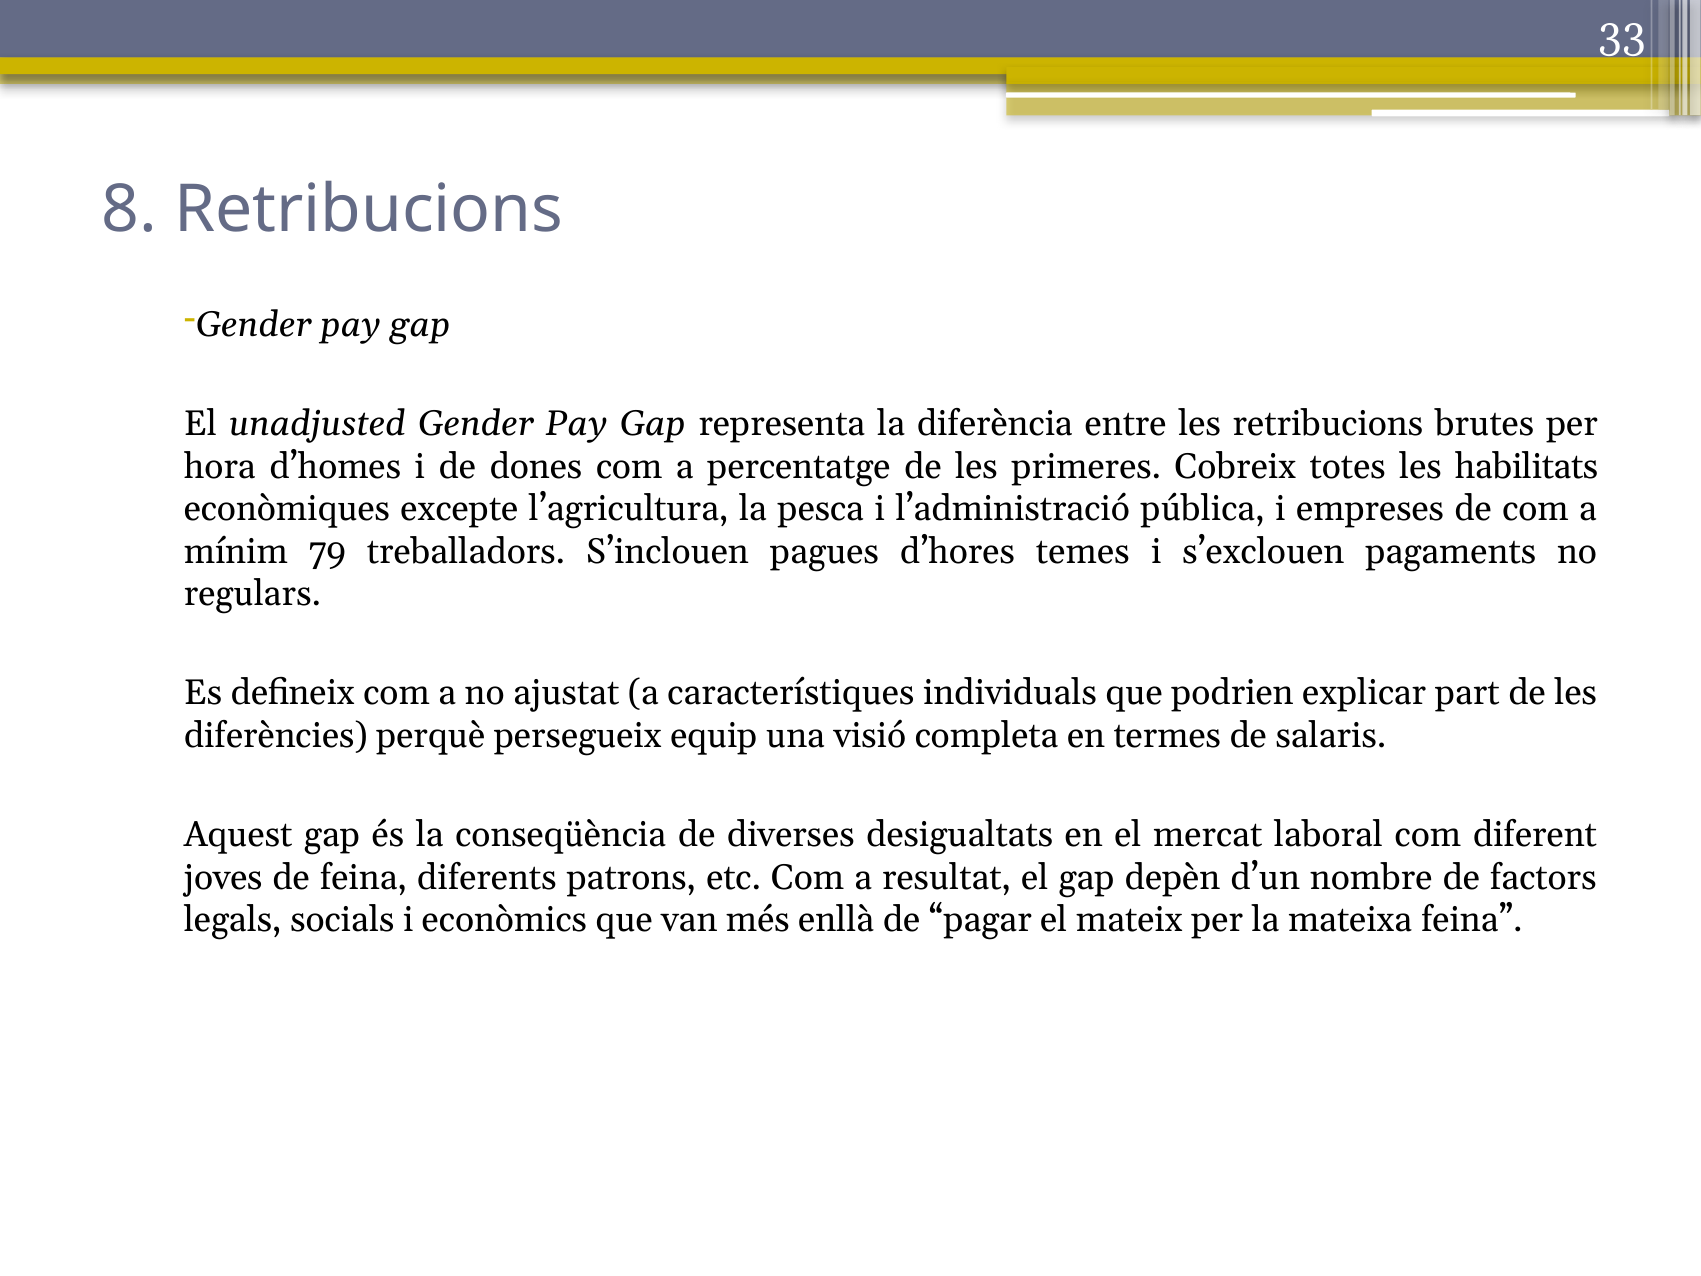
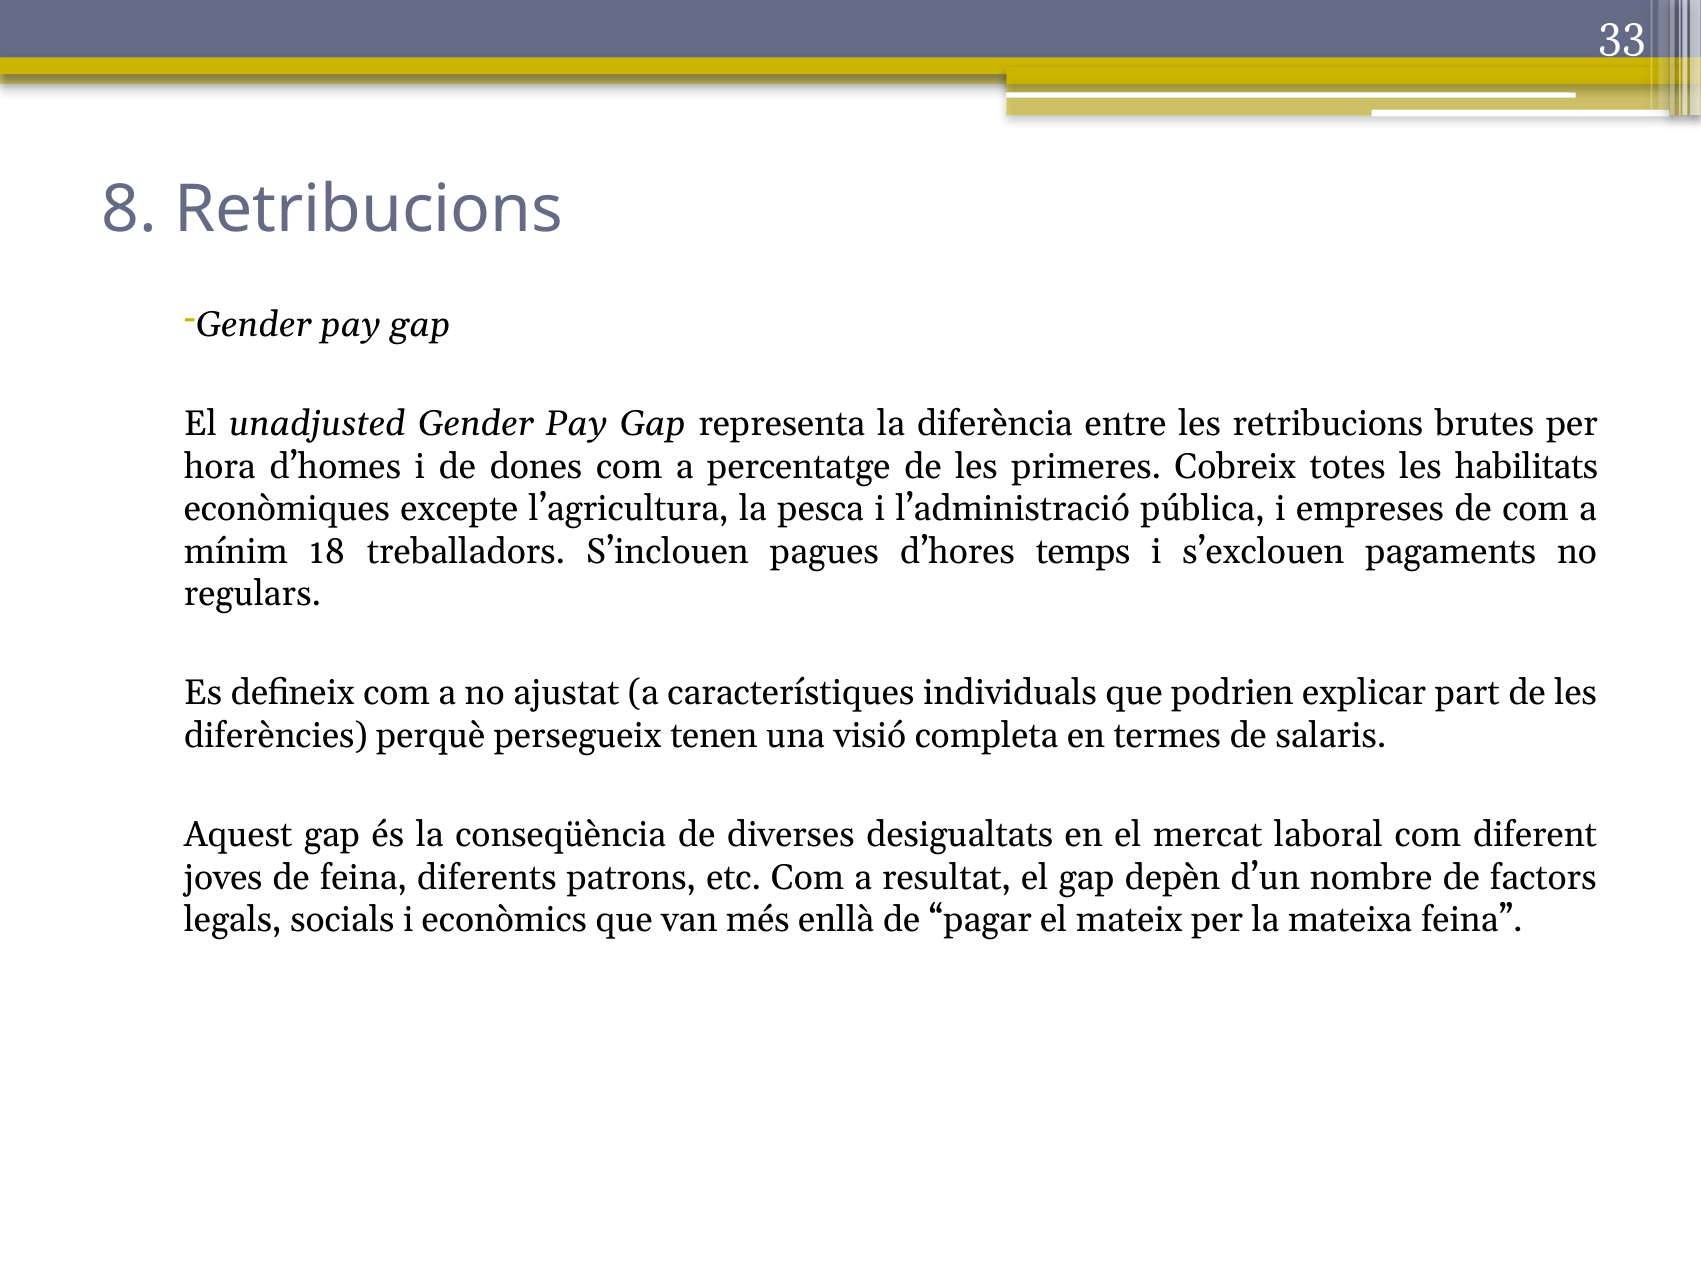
79: 79 -> 18 (327, 551)
temes: temes -> temps (1083, 551)
equip: equip -> tenen (714, 736)
